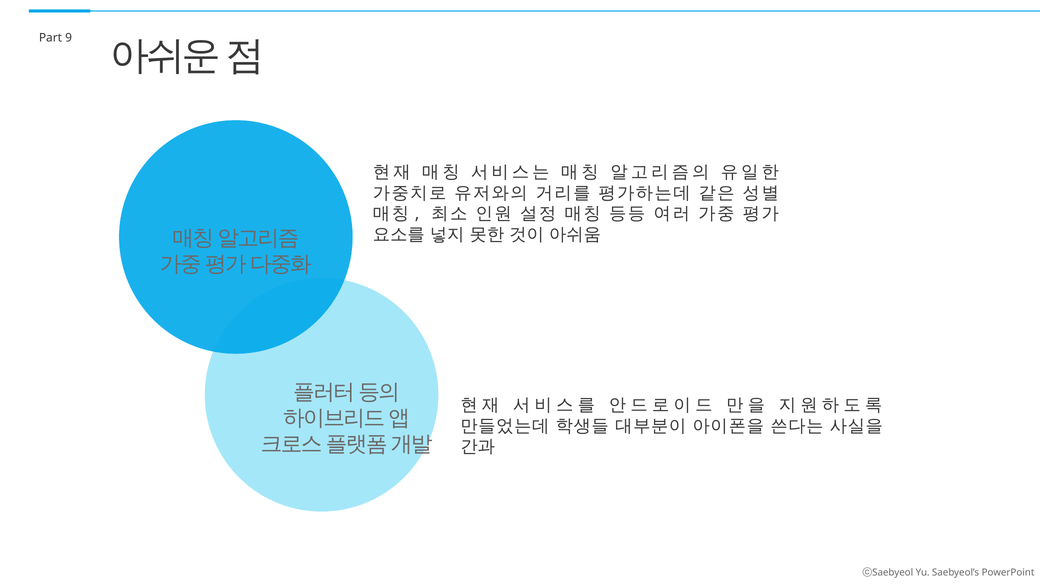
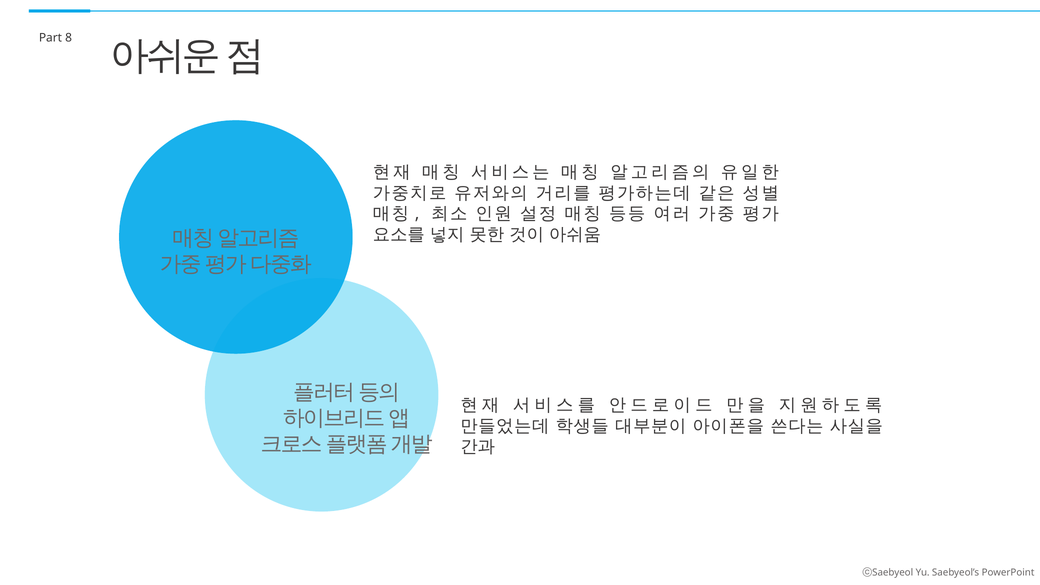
9: 9 -> 8 (69, 38)
